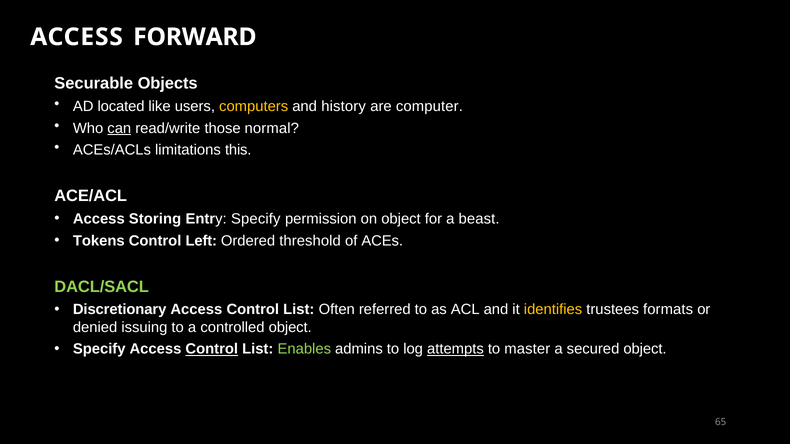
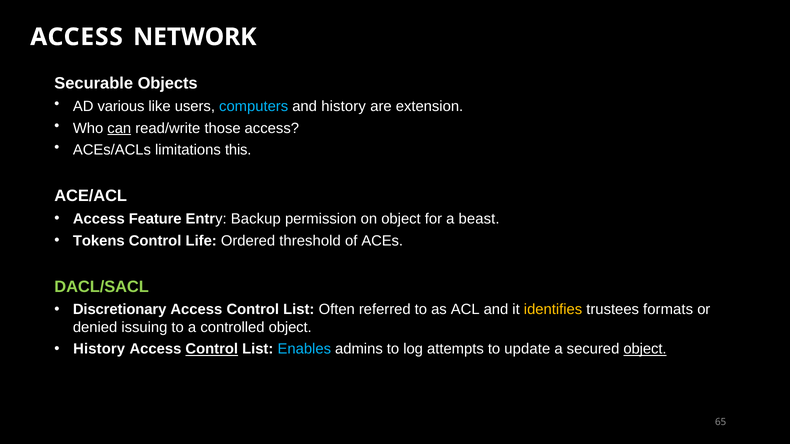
FORWARD: FORWARD -> NETWORK (195, 37)
located: located -> various (121, 106)
computers colour: yellow -> light blue (254, 106)
computer: computer -> extension (429, 106)
those normal: normal -> access (272, 128)
Storing: Storing -> Feature (155, 219)
Entry Specify: Specify -> Backup (256, 219)
Left: Left -> Life (201, 241)
Specify: Specify -> History (99, 349)
Enables colour: light green -> light blue (304, 349)
attempts underline: present -> none (455, 349)
master: master -> update (527, 349)
object underline: none -> present (645, 349)
